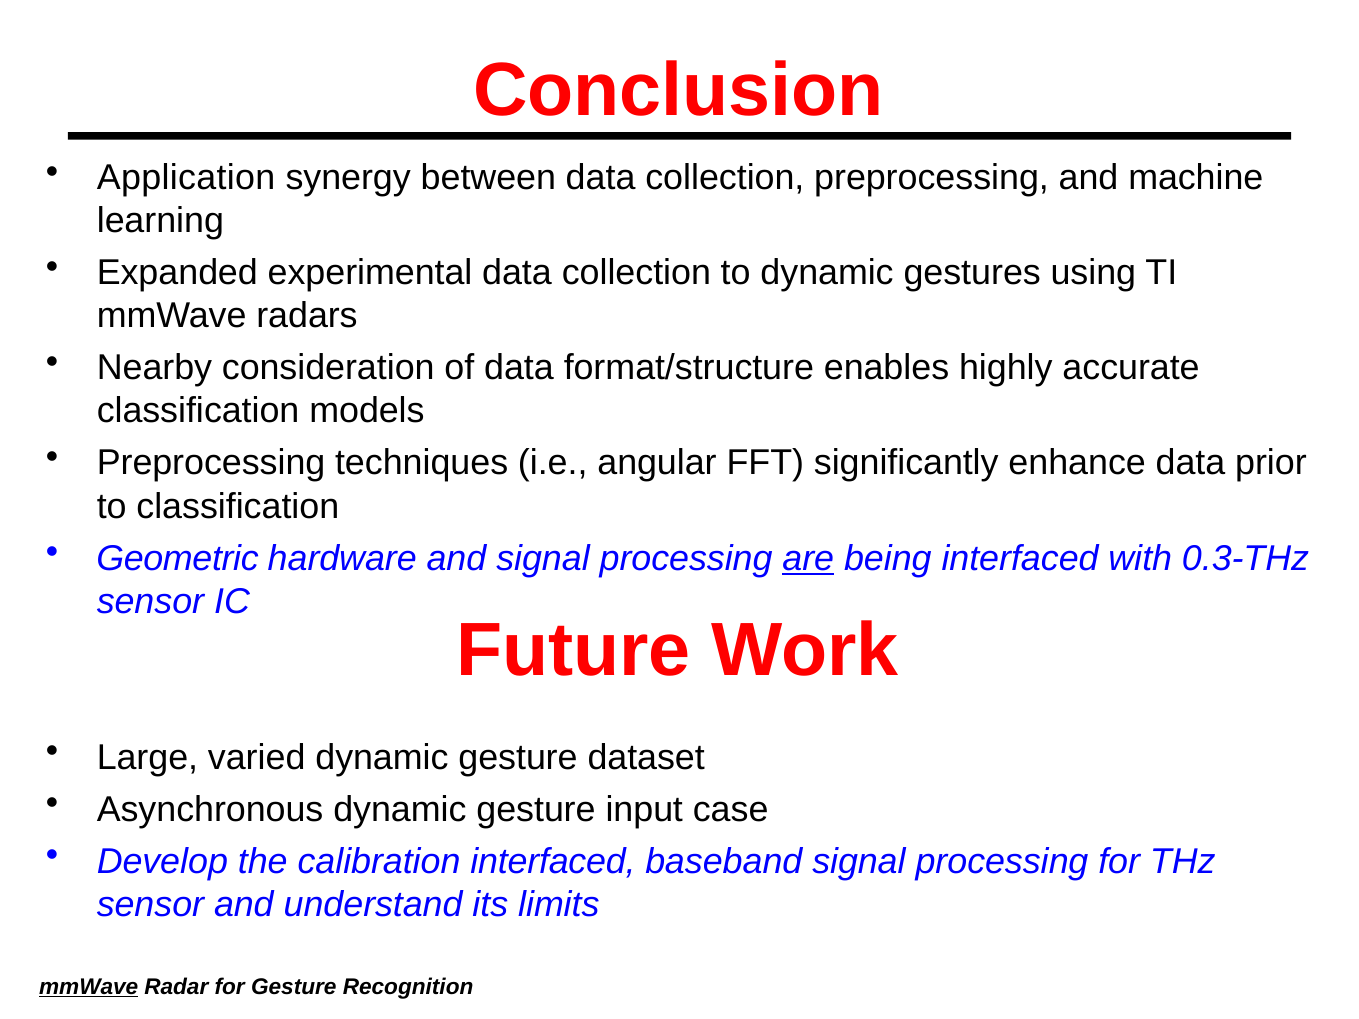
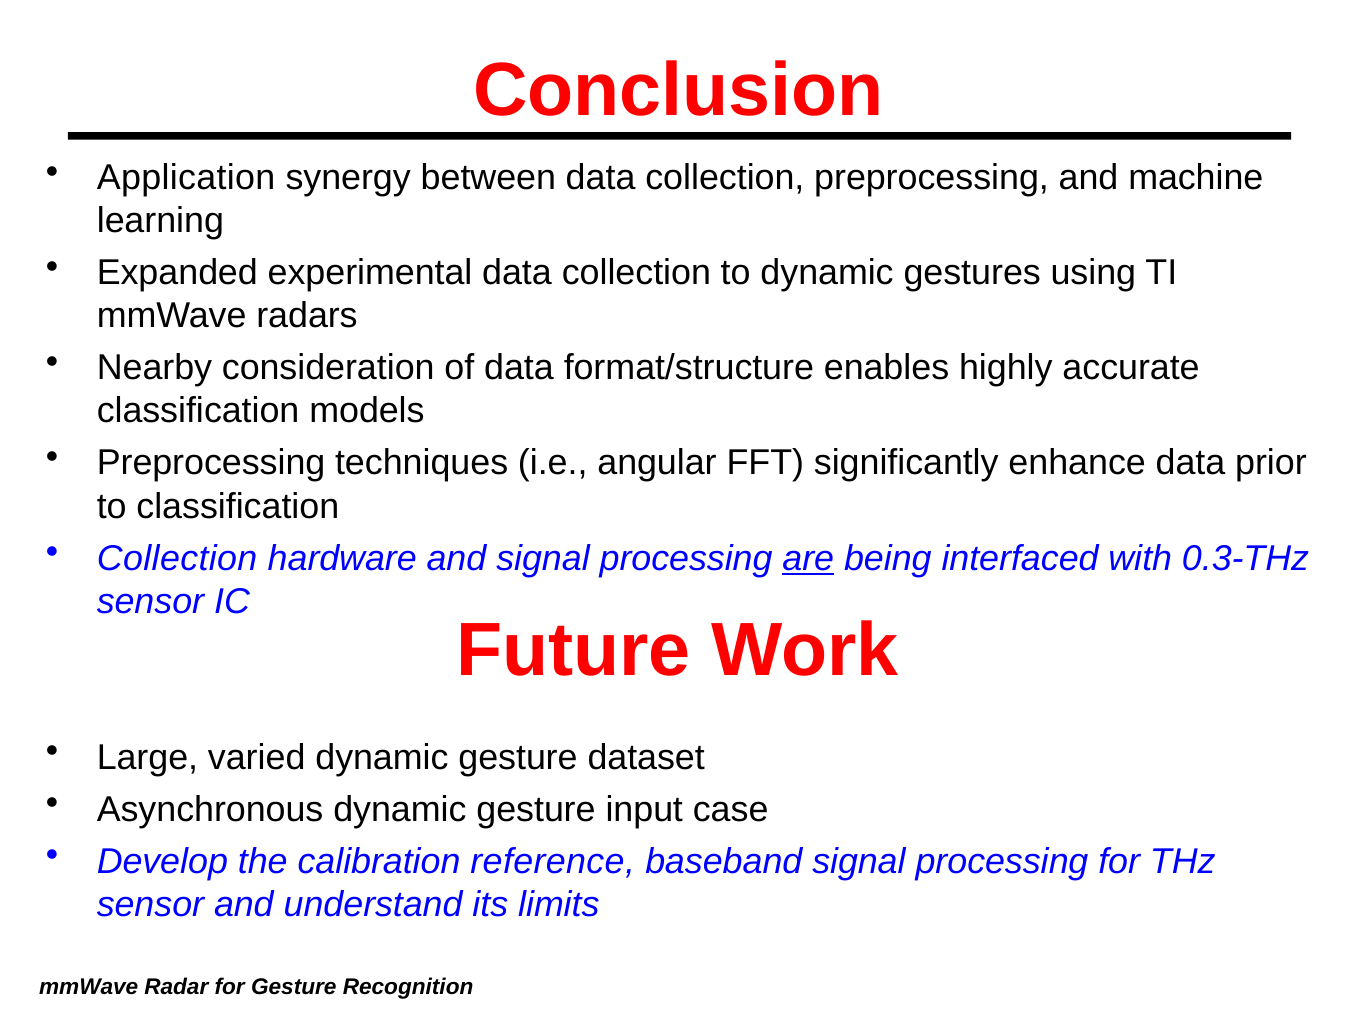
Geometric: Geometric -> Collection (177, 558)
calibration interfaced: interfaced -> reference (553, 862)
mmWave underline: present -> none (89, 987)
